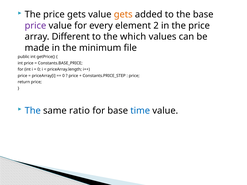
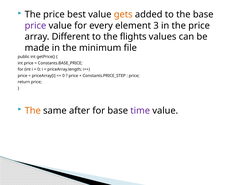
price gets: gets -> best (76, 14)
2: 2 -> 3 (156, 26)
which: which -> flights (133, 37)
The colour: blue -> orange (33, 111)
ratio: ratio -> after (80, 111)
time colour: blue -> purple (140, 111)
